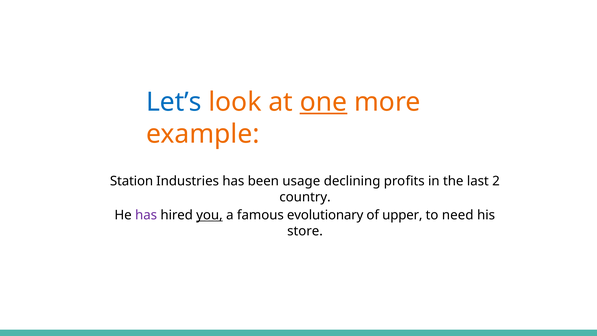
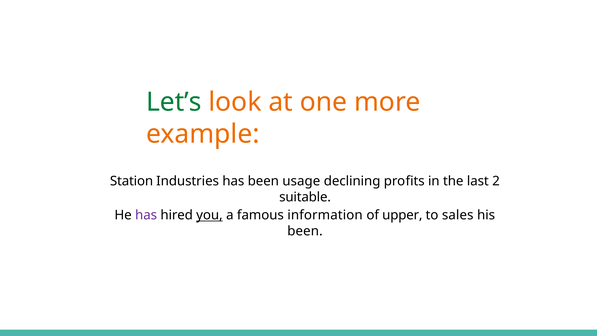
Let’s colour: blue -> green (174, 102)
one underline: present -> none (324, 102)
country: country -> suitable (305, 197)
evolutionary: evolutionary -> information (325, 215)
need: need -> sales (458, 215)
store: store -> been (305, 231)
